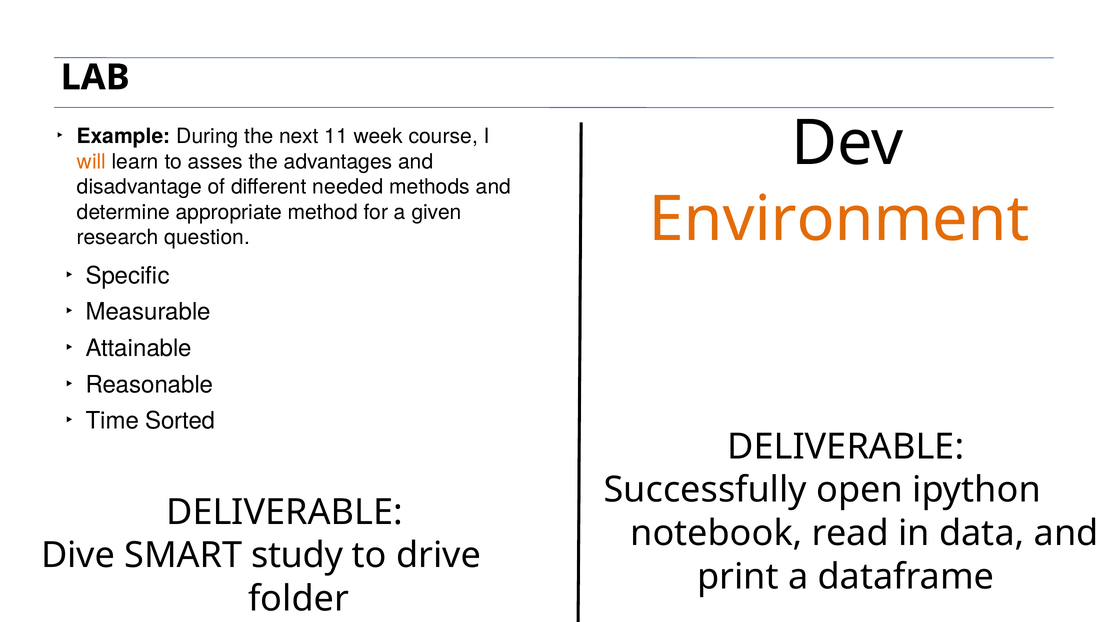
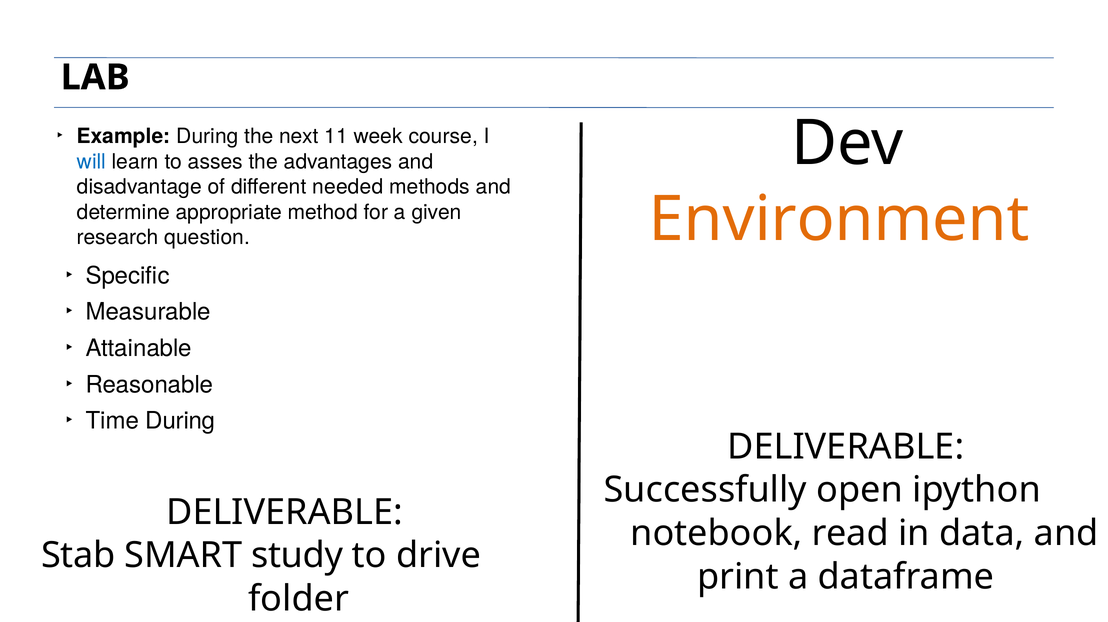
will colour: orange -> blue (91, 162)
Time Sorted: Sorted -> During (180, 421)
Dive: Dive -> Stab (78, 556)
